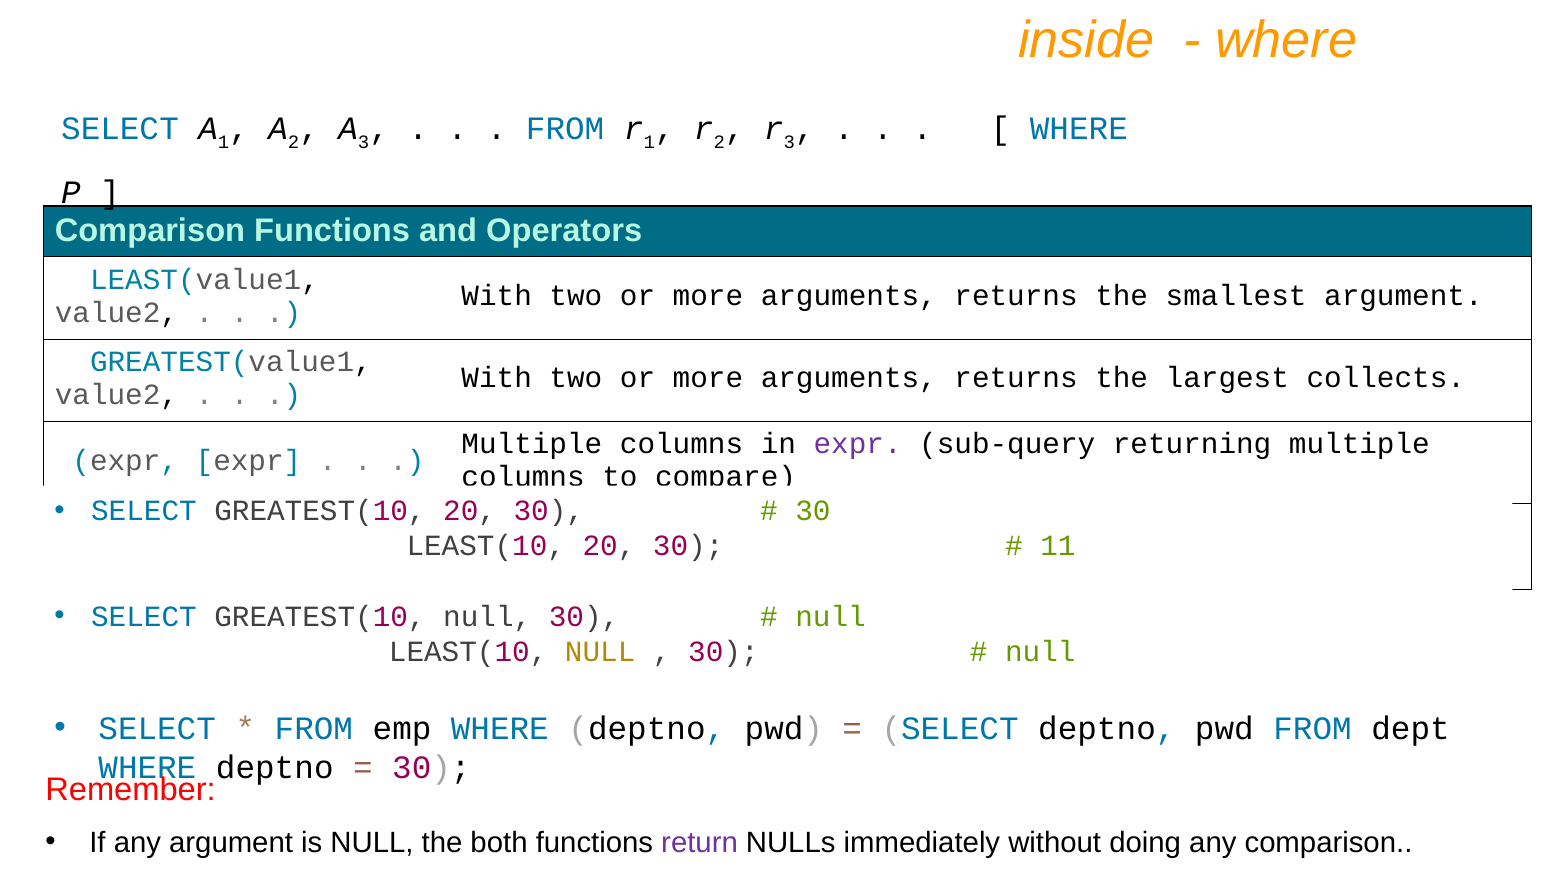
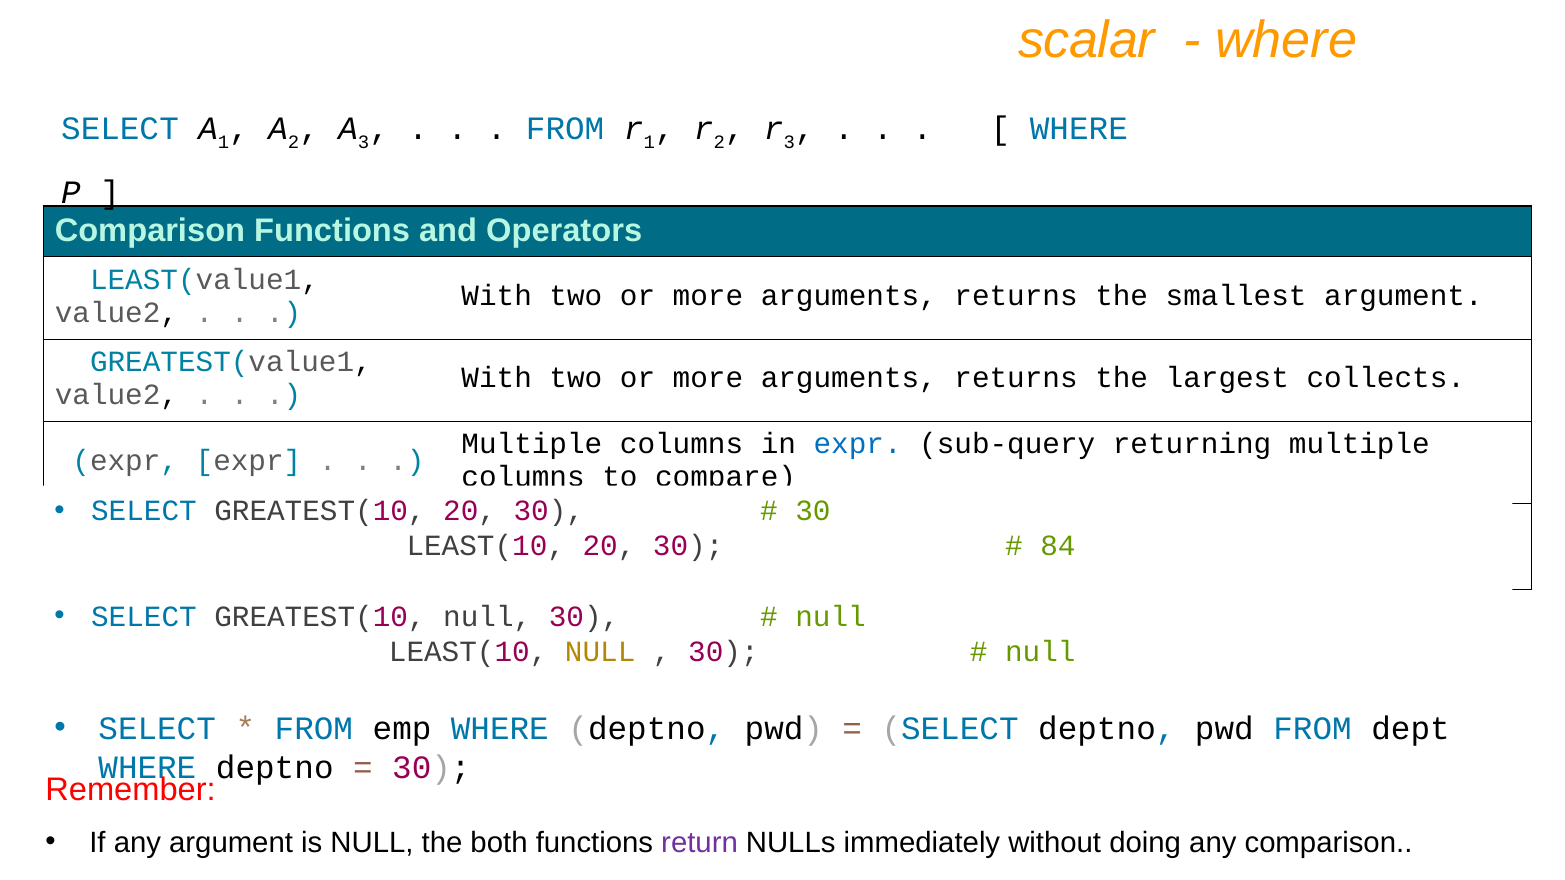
inside: inside -> scalar (1087, 41)
expr colour: purple -> blue (858, 444)
11: 11 -> 84 (1058, 546)
